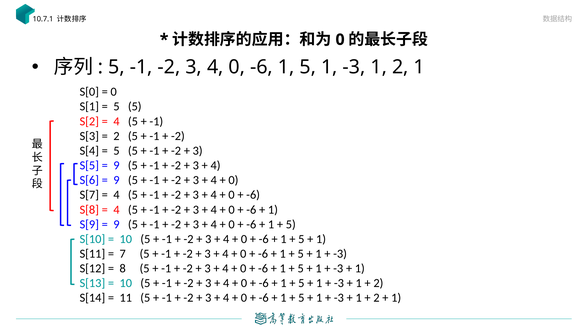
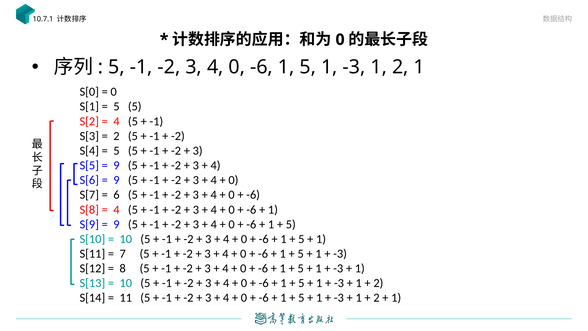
4: 4 -> 6 (116, 195)
